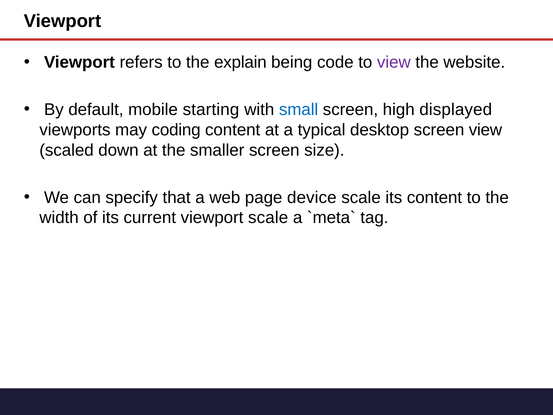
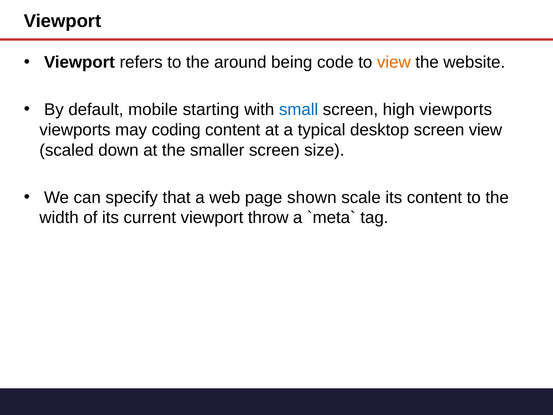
explain: explain -> around (240, 62)
view colour: purple -> orange (394, 62)
high displayed: displayed -> viewports (456, 110)
device: device -> shown (312, 197)
viewport scale: scale -> throw (268, 218)
